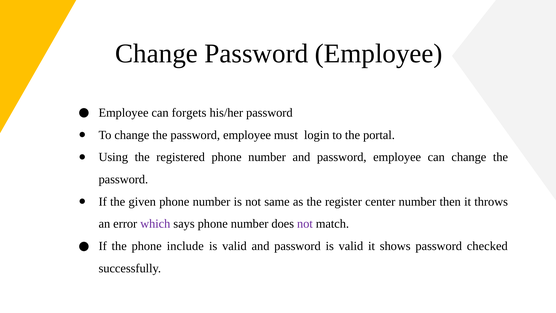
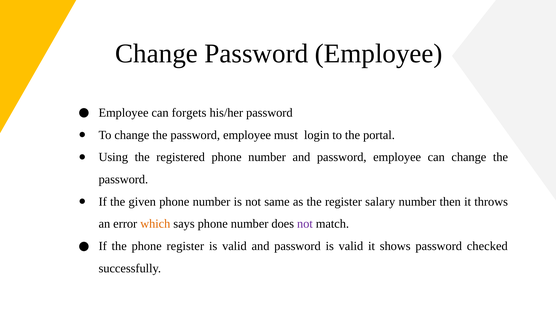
center: center -> salary (380, 202)
which colour: purple -> orange (155, 224)
phone include: include -> register (185, 246)
